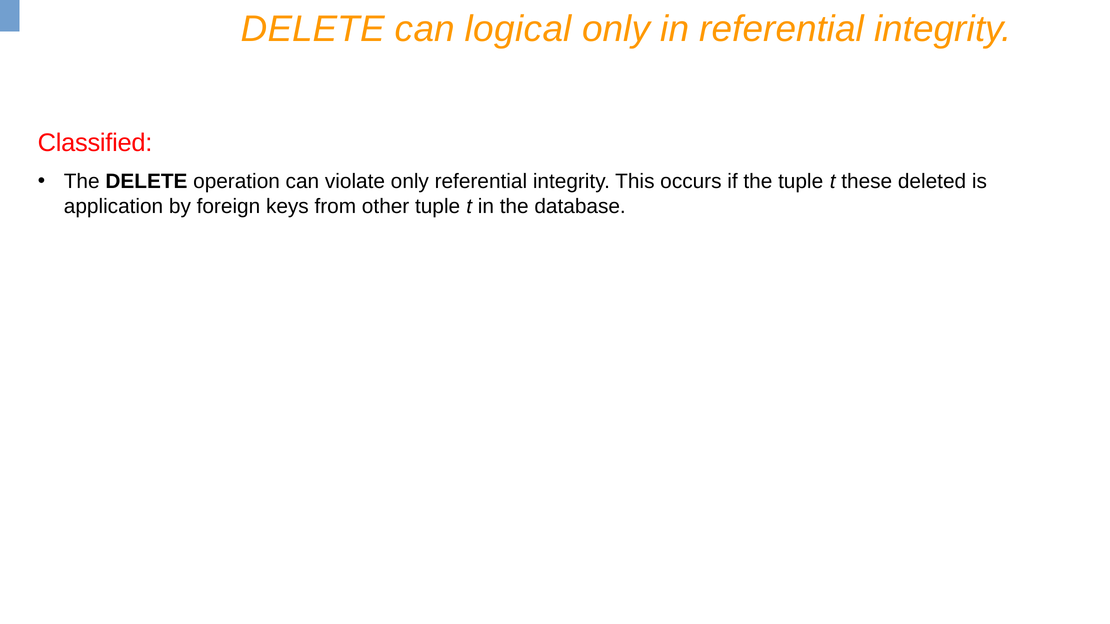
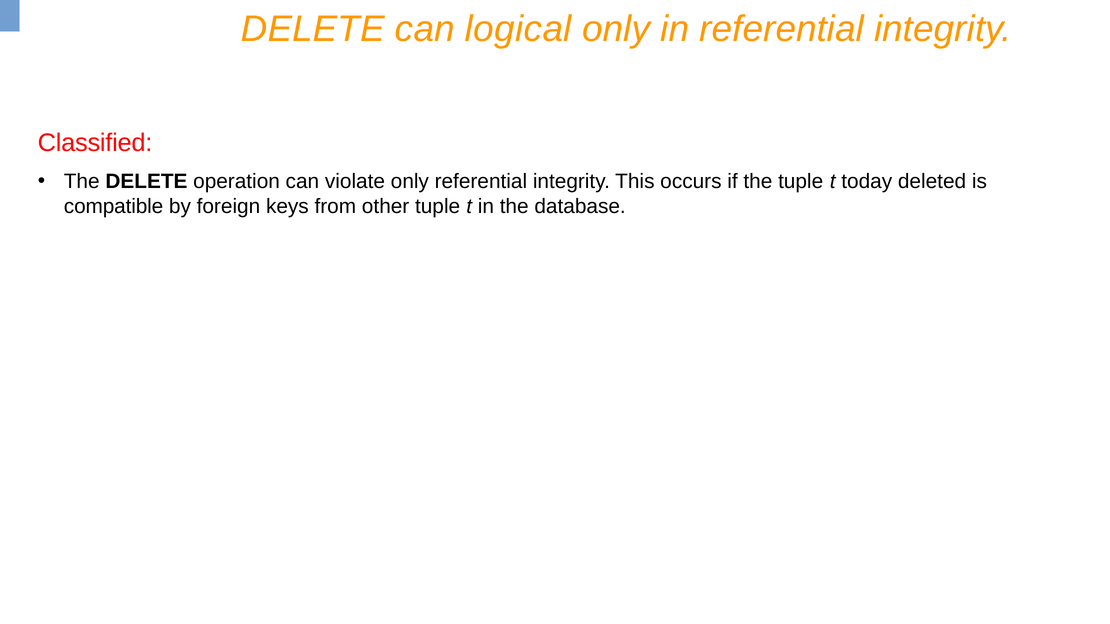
these: these -> today (867, 182)
application: application -> compatible (114, 207)
